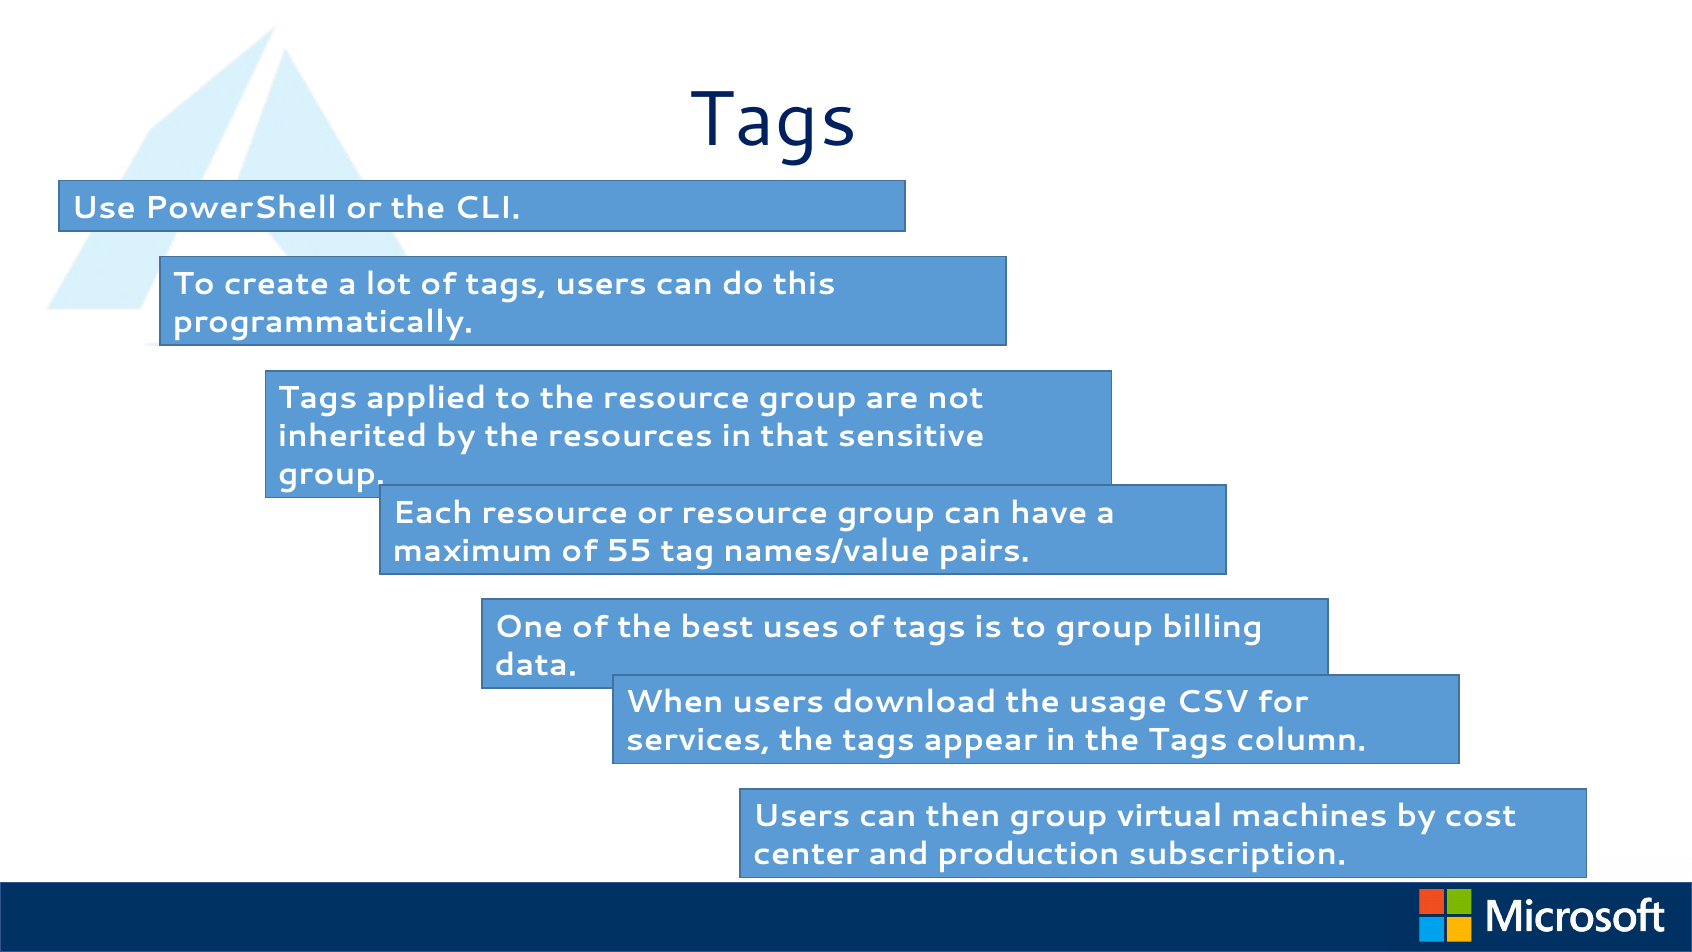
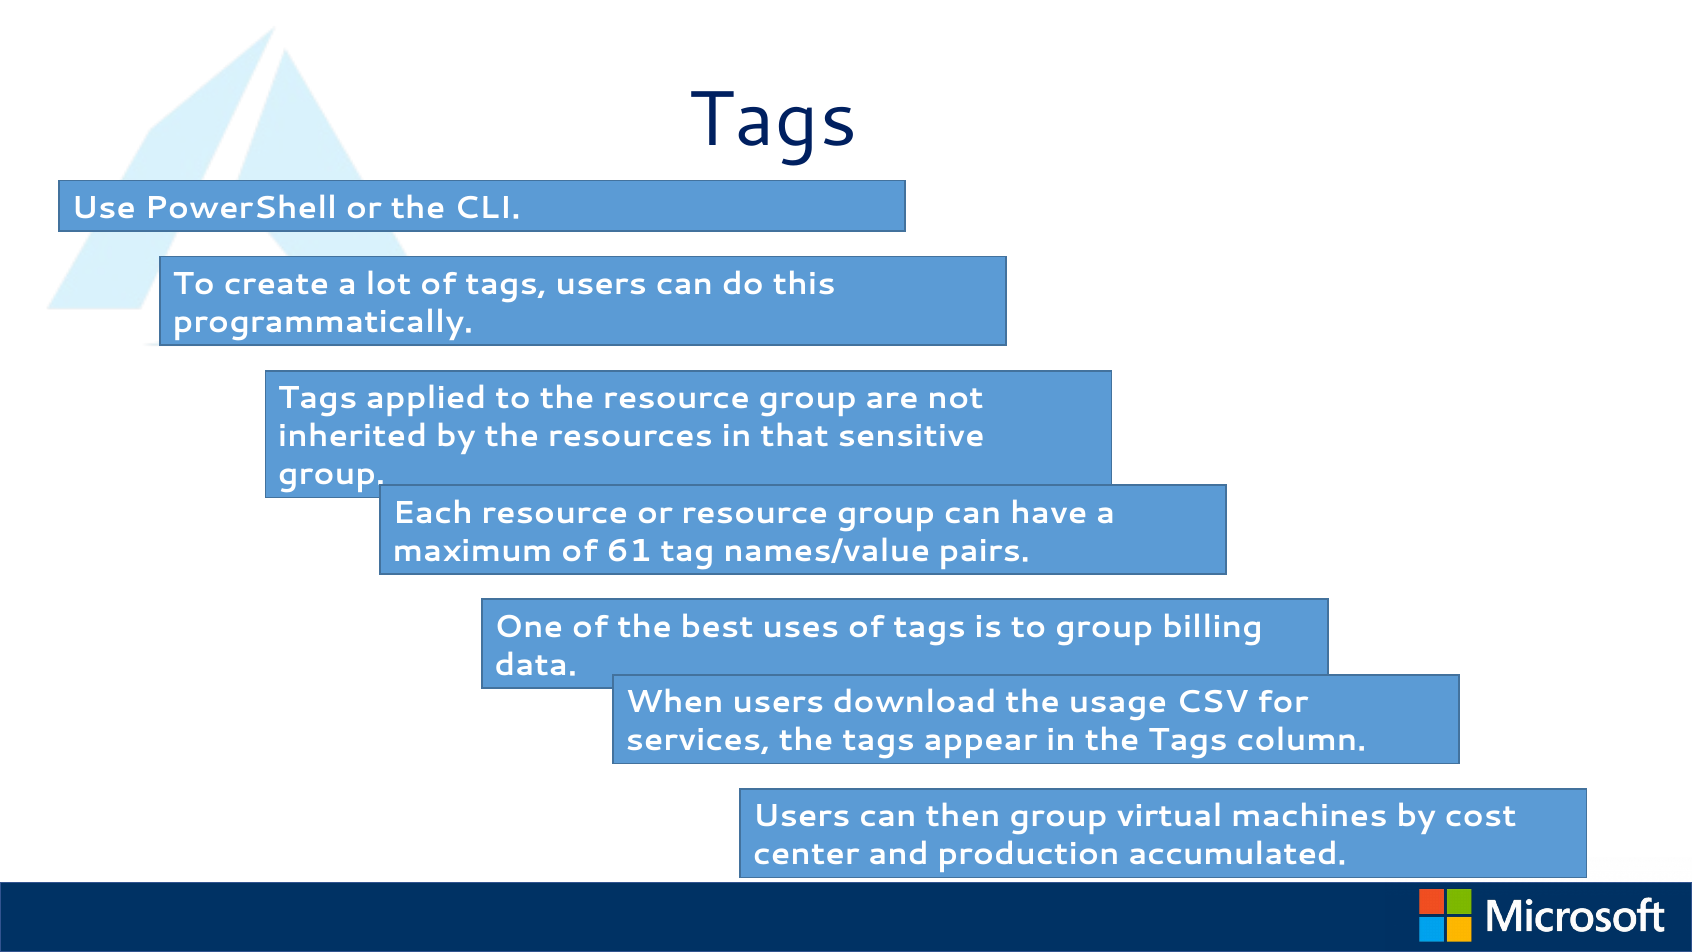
55: 55 -> 61 (629, 551)
subscription: subscription -> accumulated (1237, 854)
